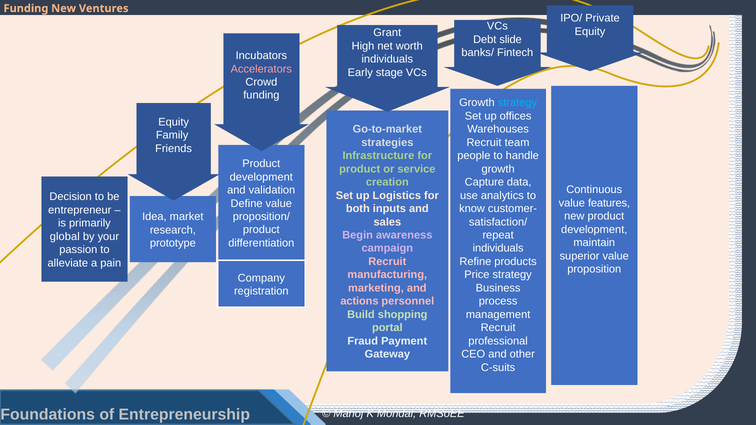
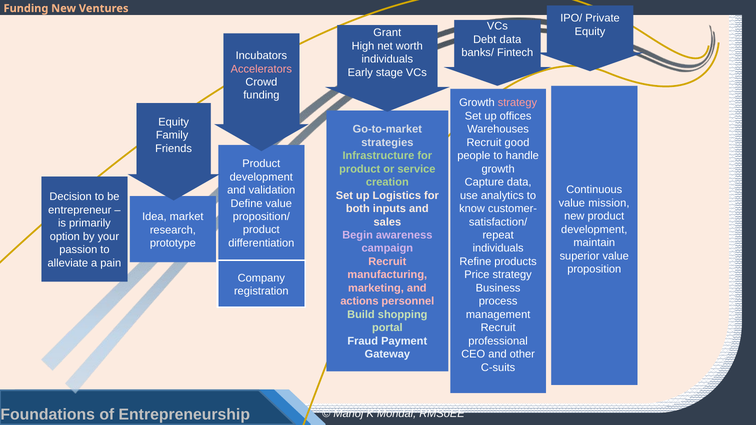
Debt slide: slide -> data (510, 40)
strategy colour: light blue -> pink (517, 103)
team: team -> good (517, 143)
features: features -> mission (609, 203)
global: global -> option (65, 237)
